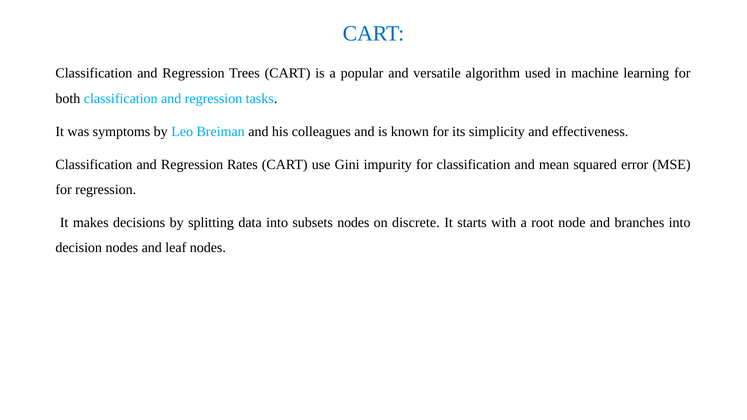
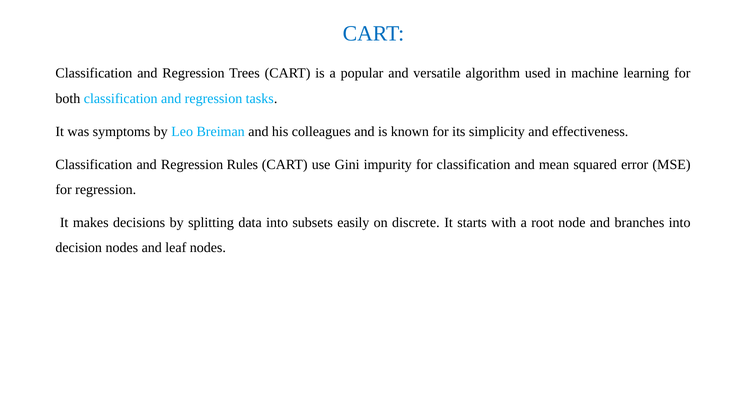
Rates: Rates -> Rules (242, 165)
subsets nodes: nodes -> easily (353, 223)
